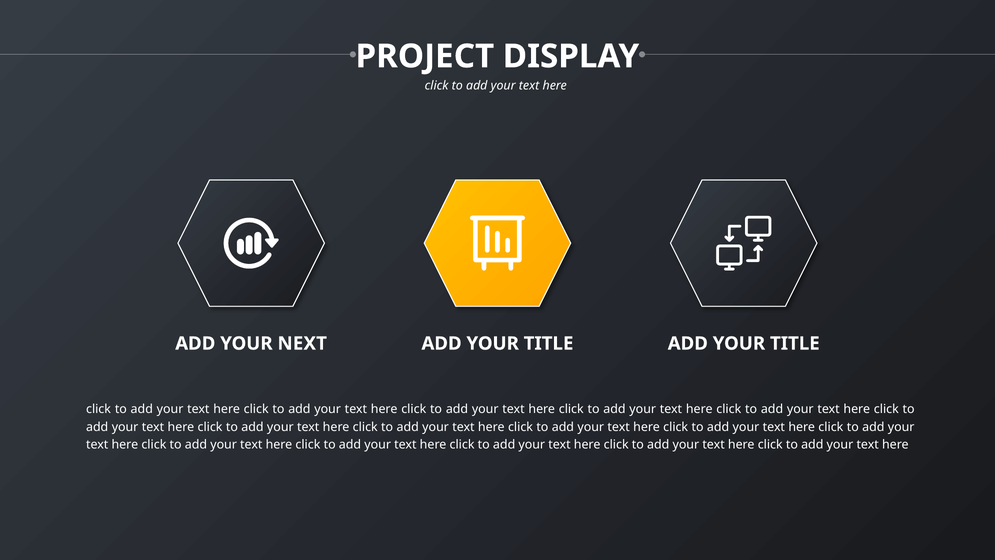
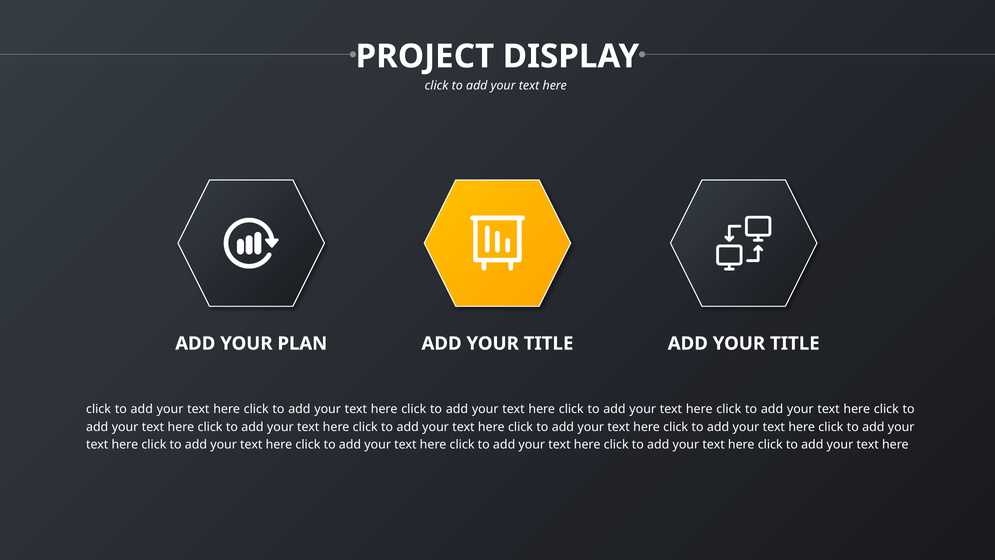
NEXT: NEXT -> PLAN (302, 343)
